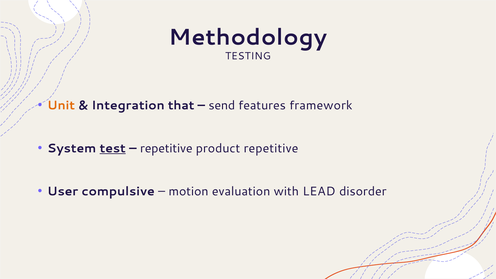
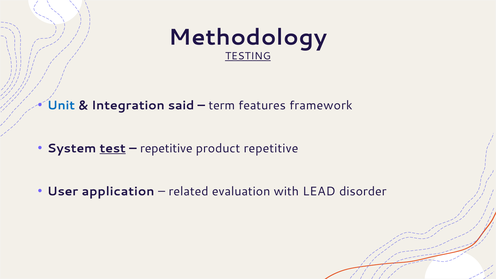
TESTING underline: none -> present (248, 56)
Unit colour: orange -> blue (61, 105)
that: that -> said (181, 105)
send: send -> term (222, 105)
compulsive: compulsive -> application (118, 191)
motion: motion -> related (189, 191)
